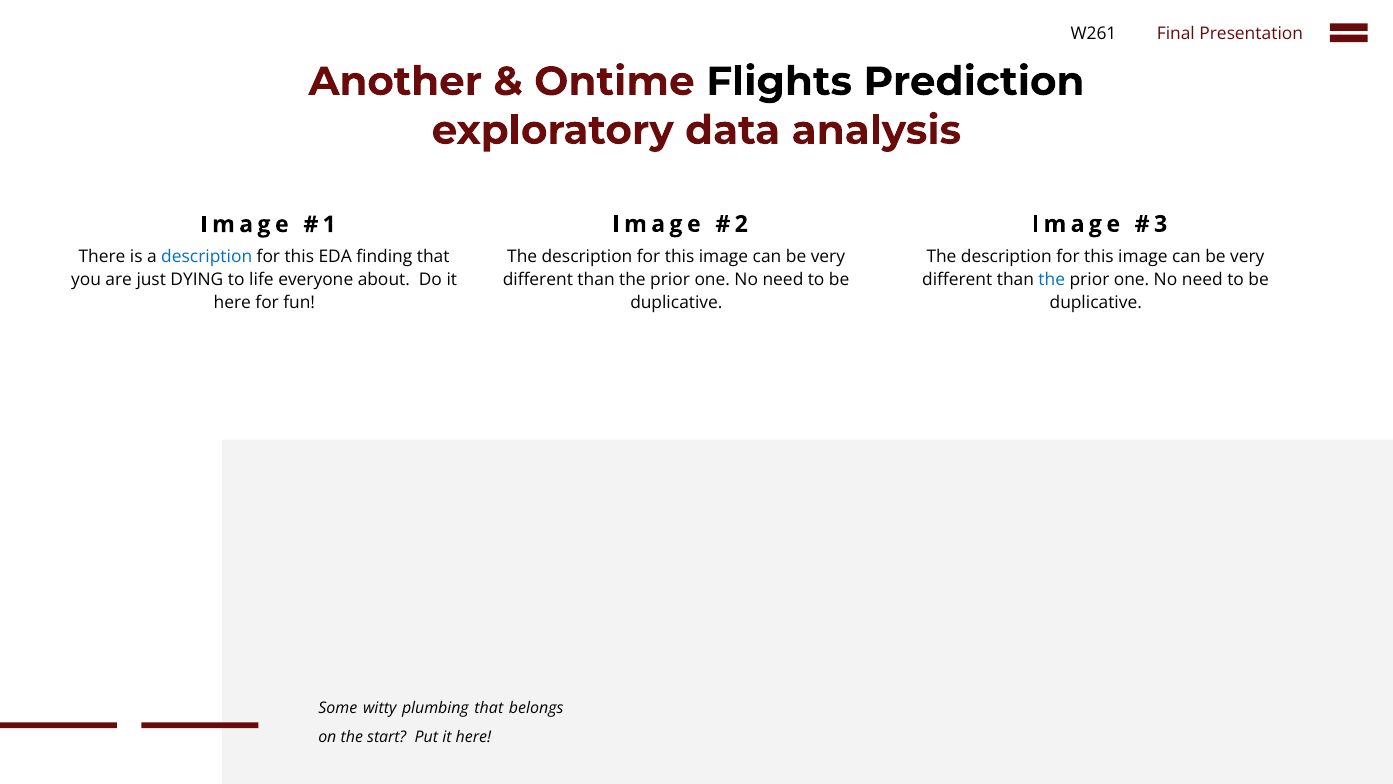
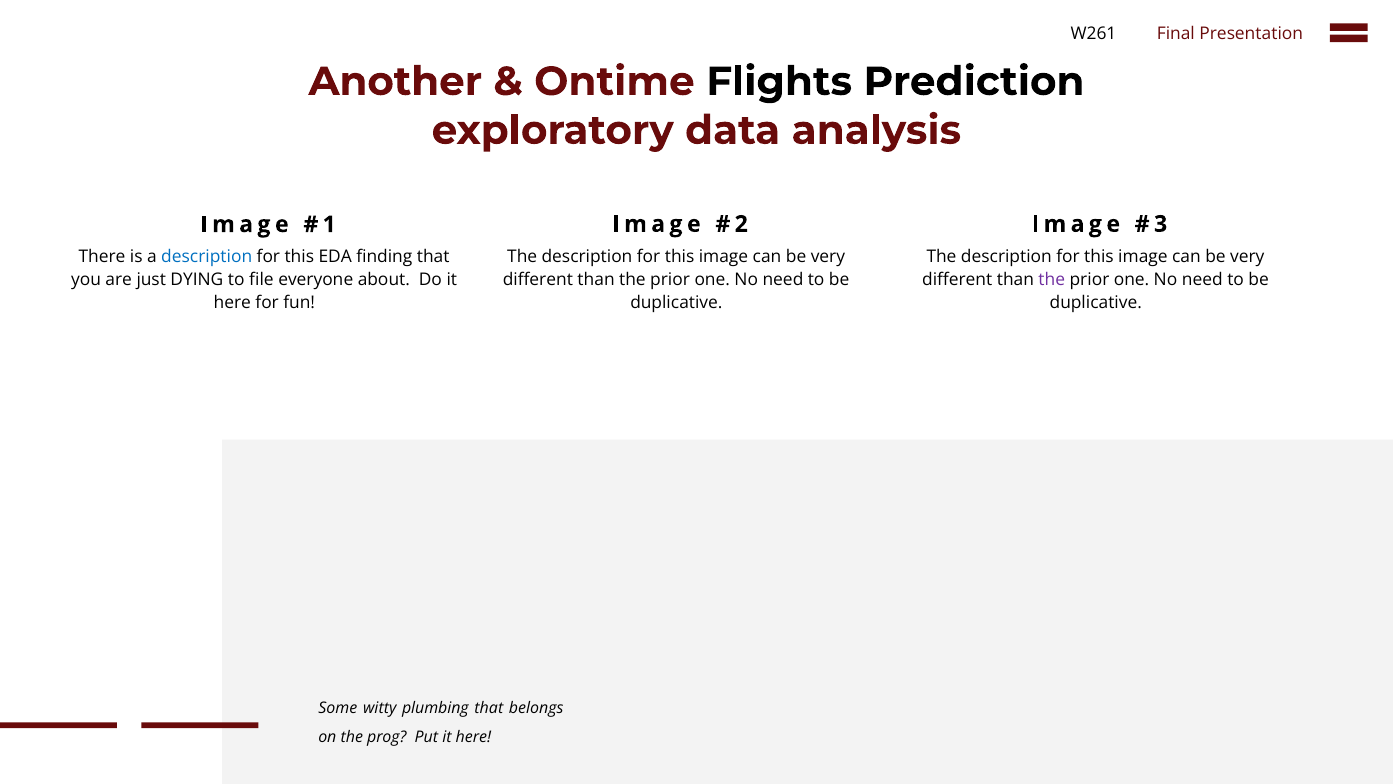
the colour: blue -> purple (1052, 279)
life: life -> file (261, 279)
start: start -> prog (387, 737)
